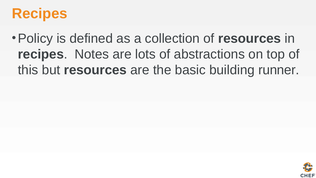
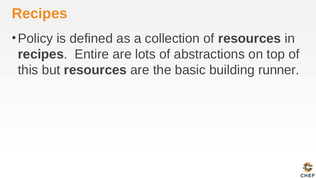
Notes: Notes -> Entire (92, 54)
